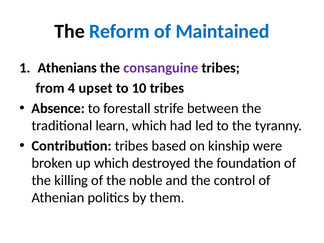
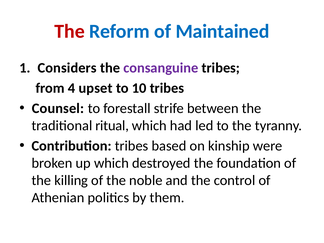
The colour: black -> red (70, 31)
Athenians: Athenians -> Considers (67, 68)
Absence: Absence -> Counsel (58, 108)
learn: learn -> ritual (112, 126)
